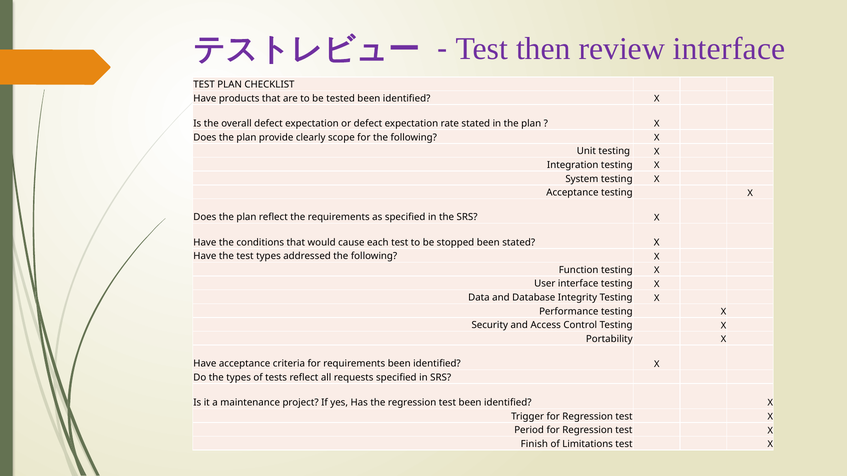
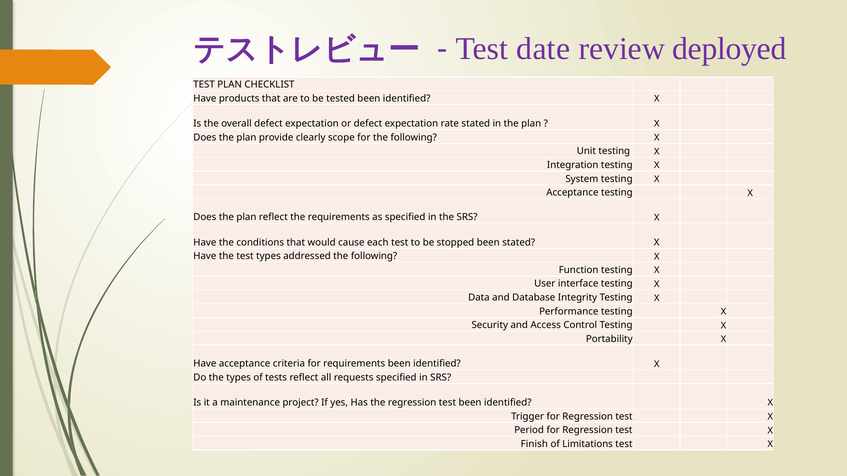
then: then -> date (543, 49)
review interface: interface -> deployed (729, 49)
